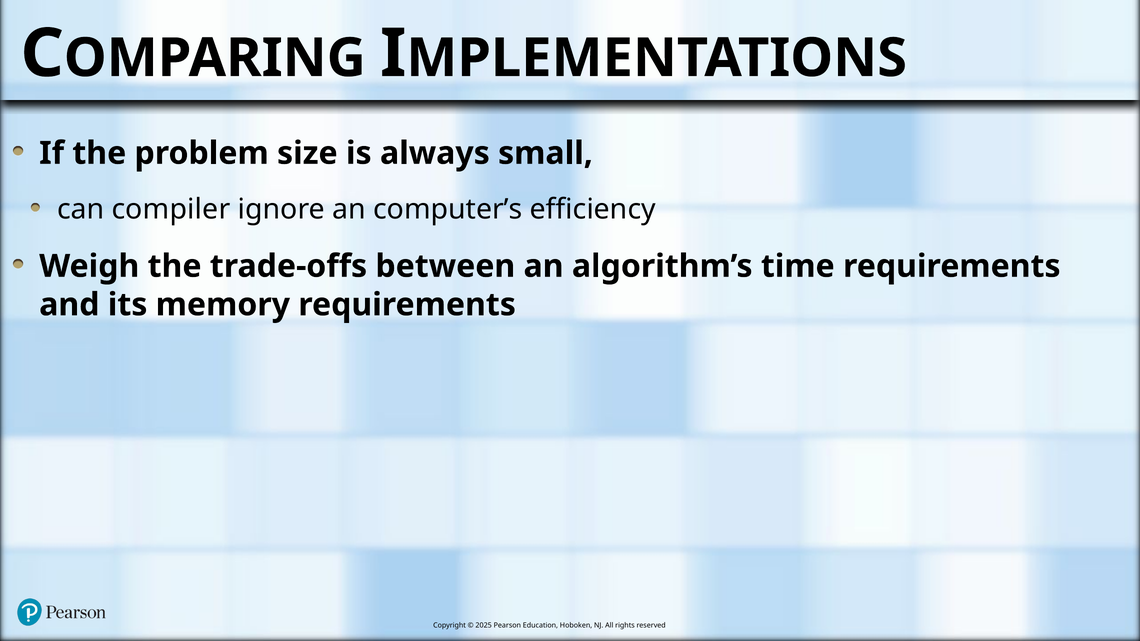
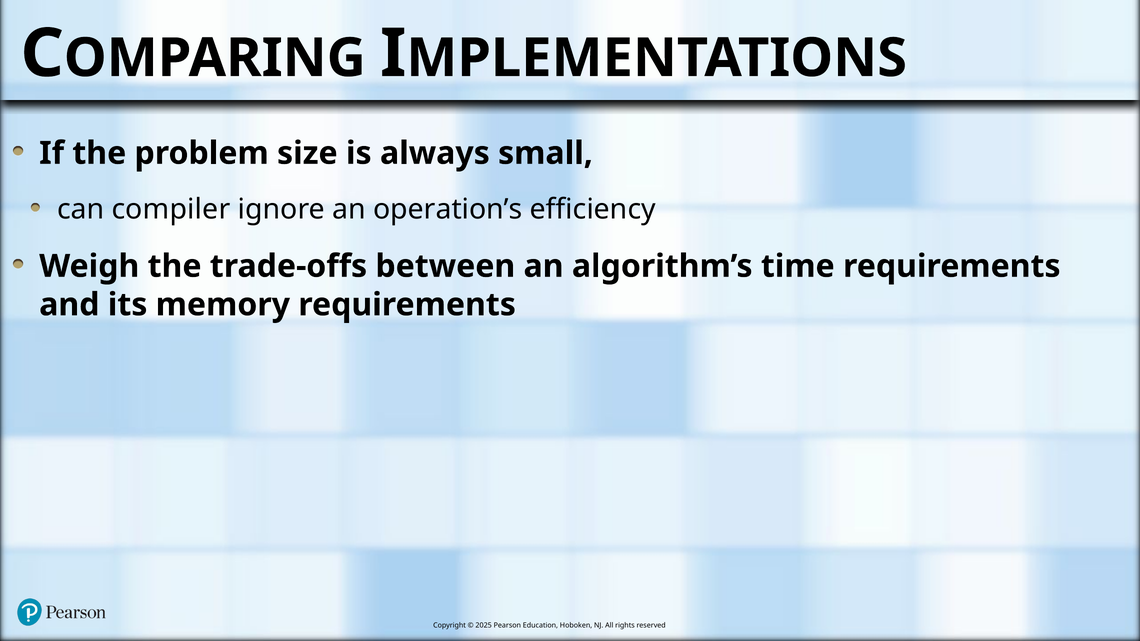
computer’s: computer’s -> operation’s (448, 210)
